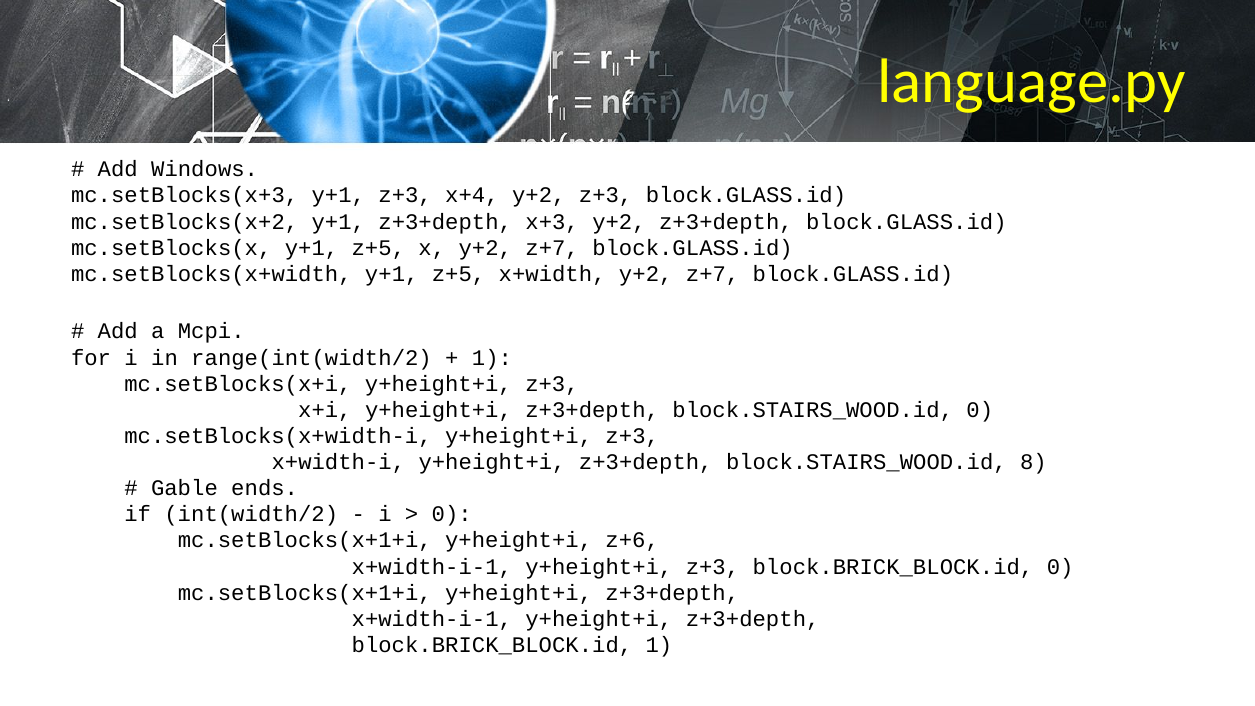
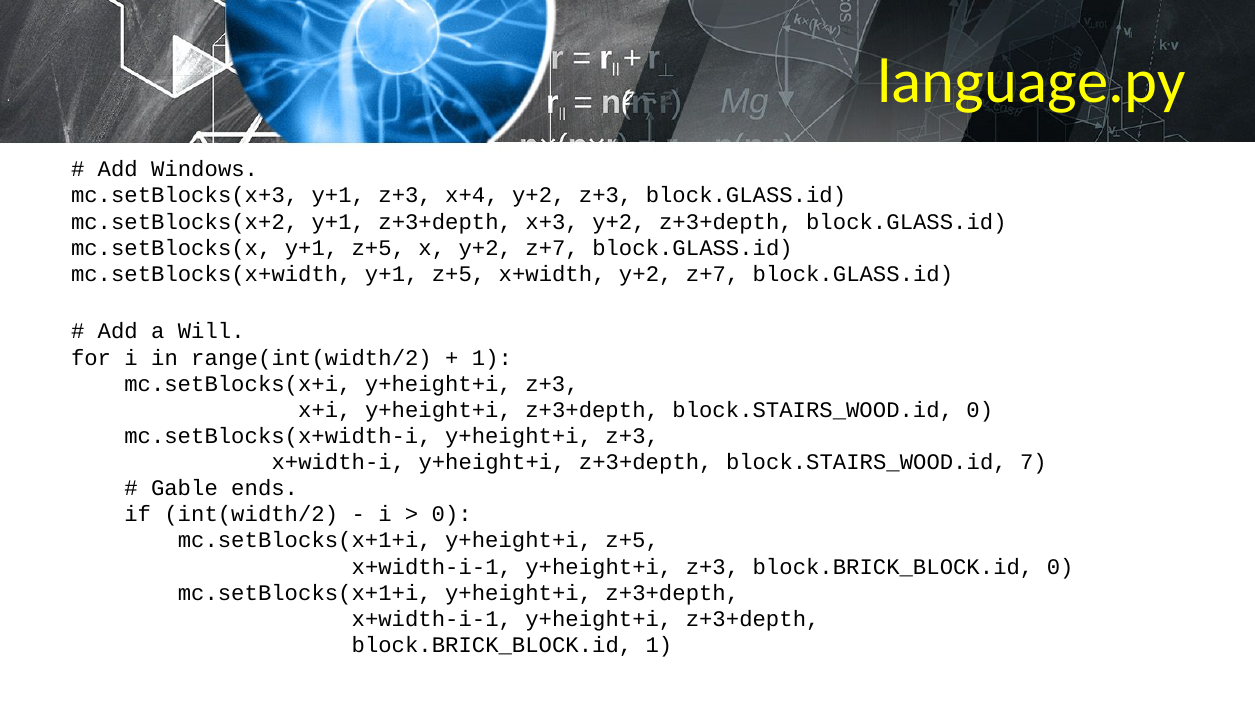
Mcpi: Mcpi -> Will (211, 332)
8: 8 -> 7 (1033, 462)
y+height+i z+6: z+6 -> z+5 (632, 541)
